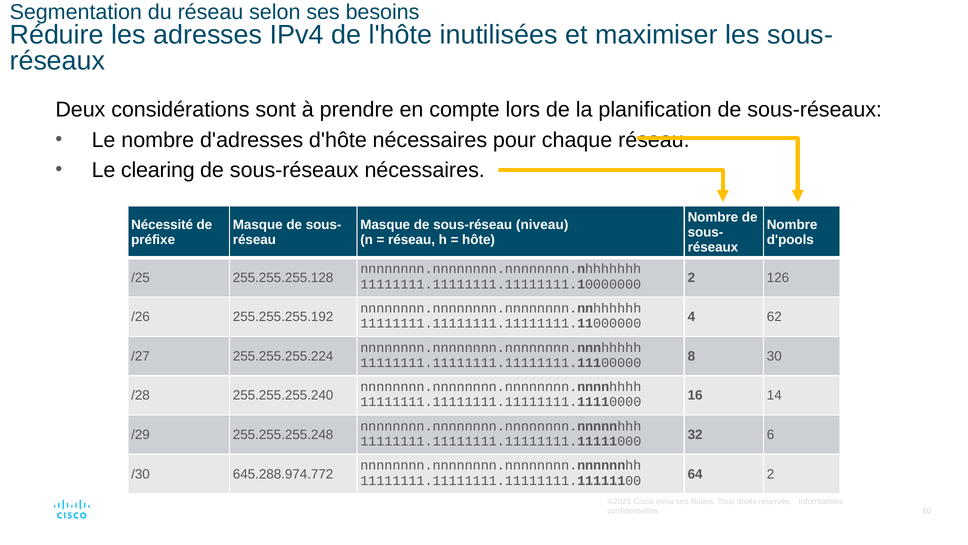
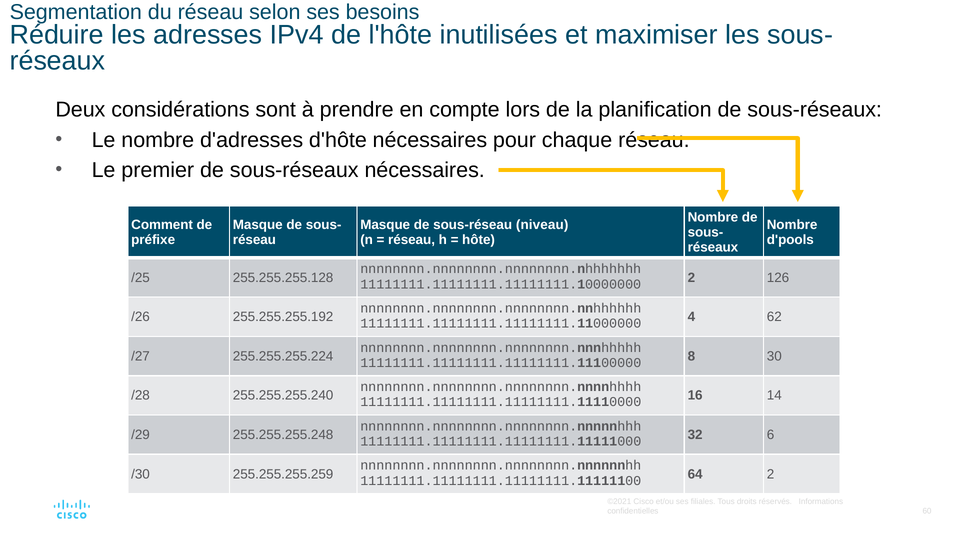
clearing: clearing -> premier (158, 170)
Nécessité: Nécessité -> Comment (162, 224)
645.288.974.772: 645.288.974.772 -> 255.255.255.259 (283, 474)
